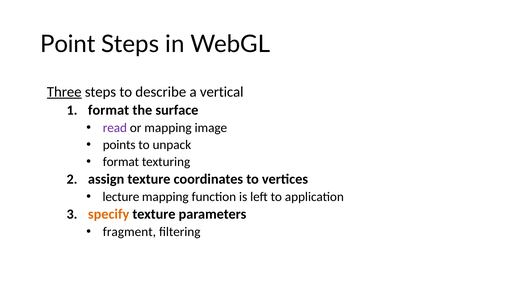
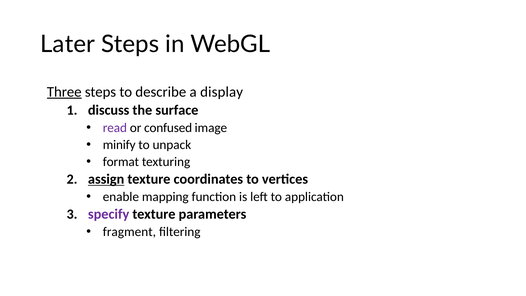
Point: Point -> Later (68, 44)
vertical: vertical -> display (222, 92)
format: format -> discuss (109, 110)
or mapping: mapping -> confused (168, 128)
points: points -> minify (119, 145)
assign underline: none -> present (106, 179)
lecture: lecture -> enable (121, 197)
specify colour: orange -> purple (109, 214)
